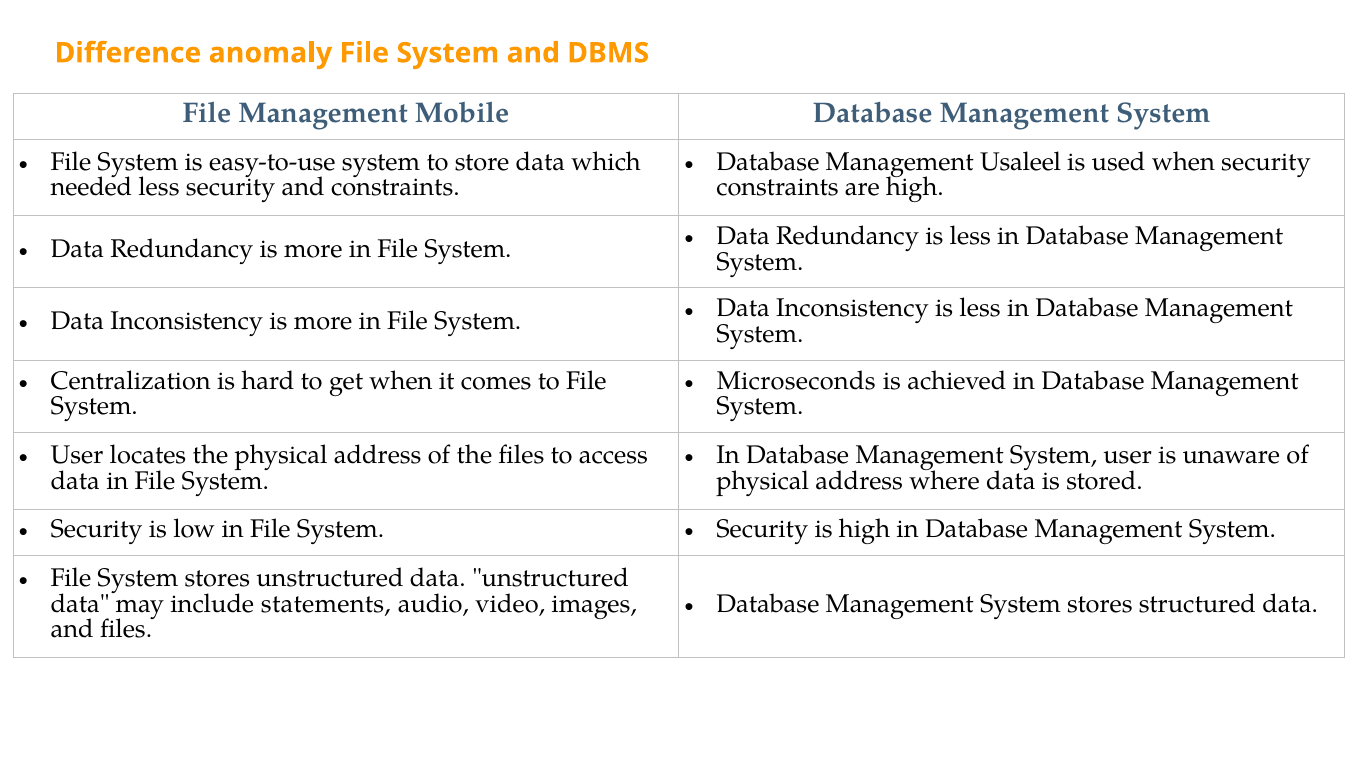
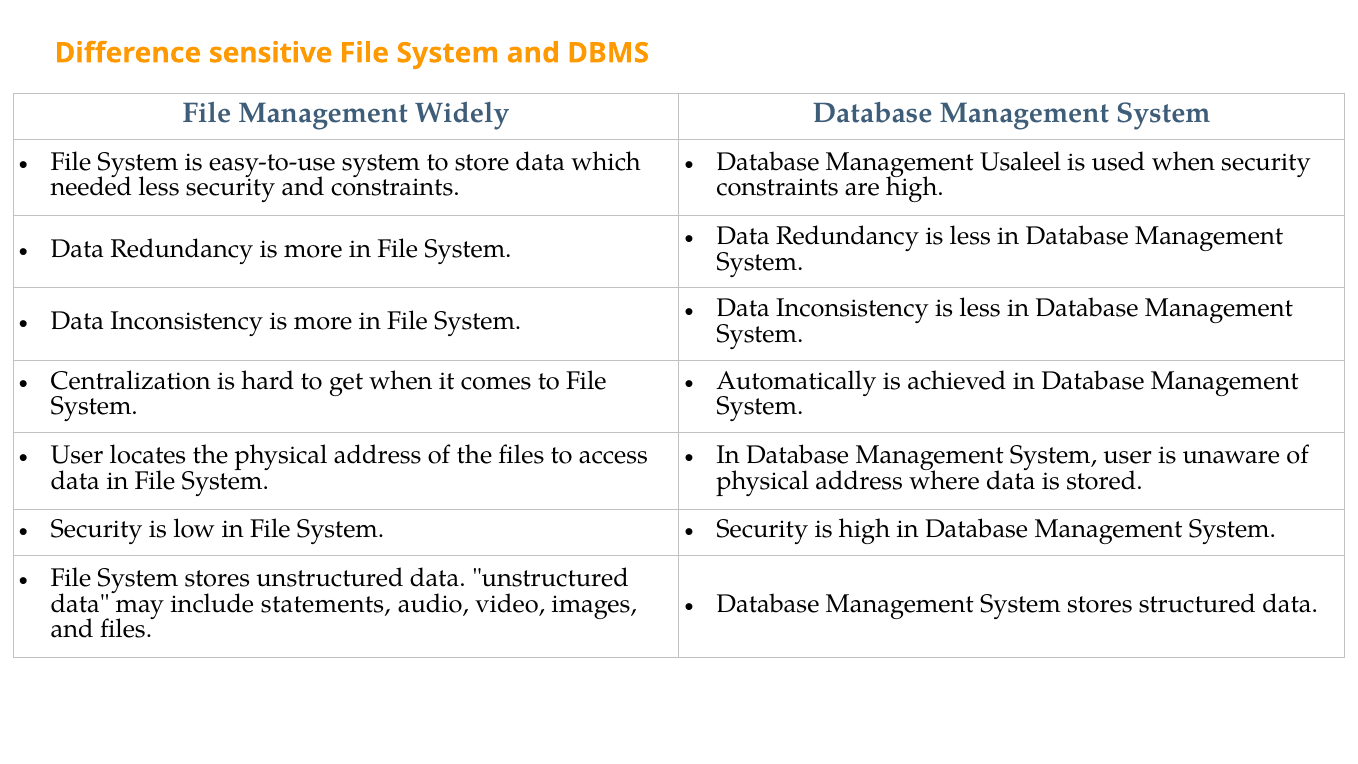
anomaly: anomaly -> sensitive (271, 53)
Mobile: Mobile -> Widely (462, 113)
Microseconds: Microseconds -> Automatically (796, 381)
